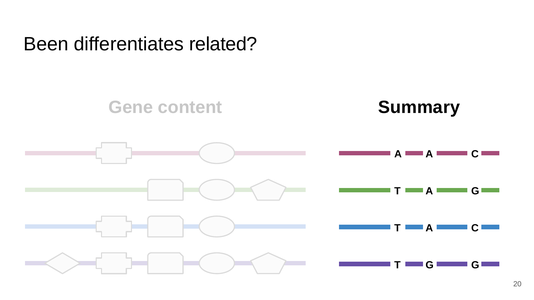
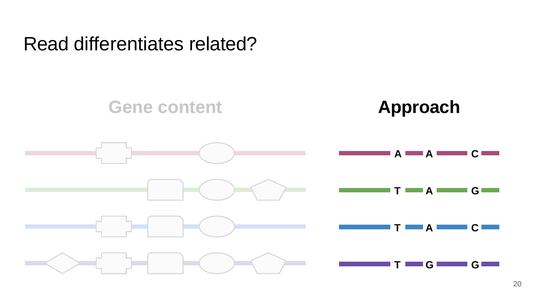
Been: Been -> Read (46, 44)
Summary: Summary -> Approach (419, 107)
